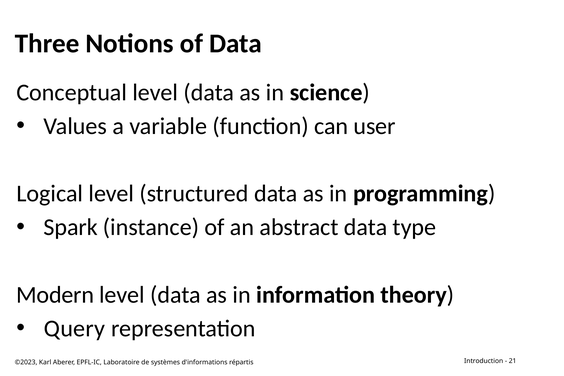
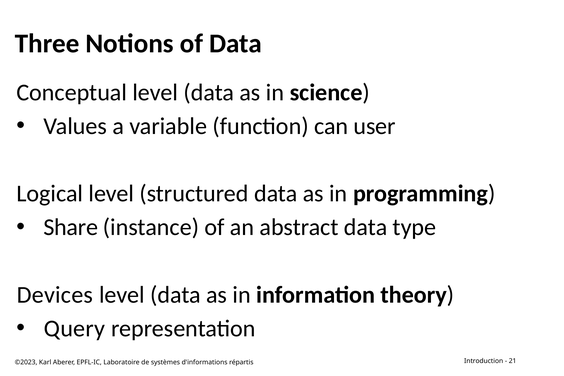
Spark: Spark -> Share (71, 227)
Modern: Modern -> Devices (55, 295)
